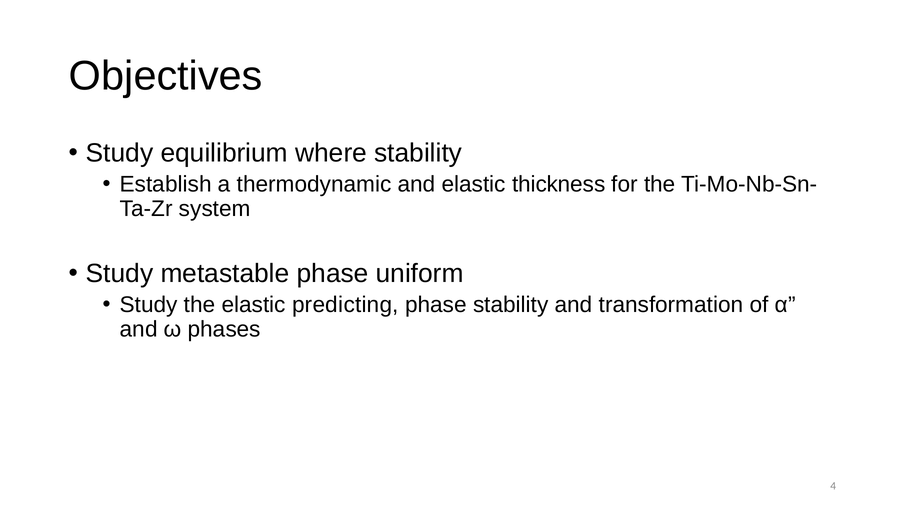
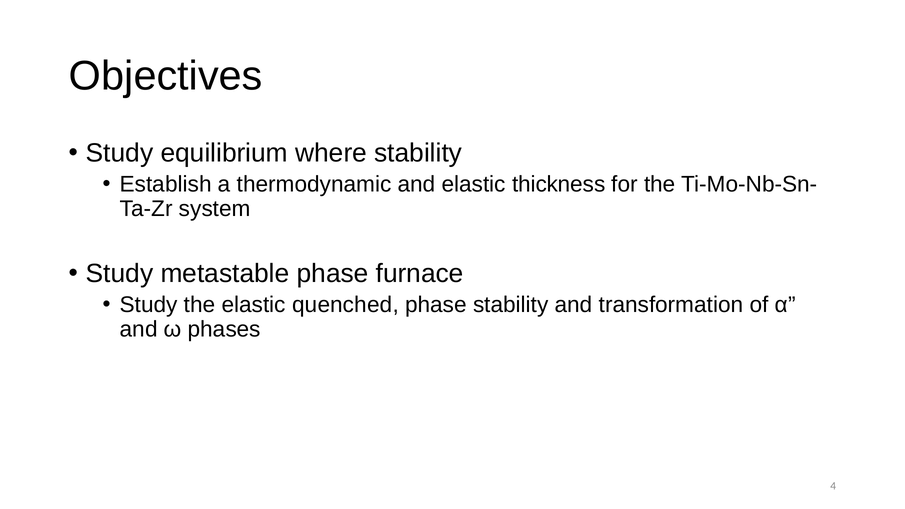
uniform: uniform -> furnace (420, 274)
predicting: predicting -> quenched (345, 305)
